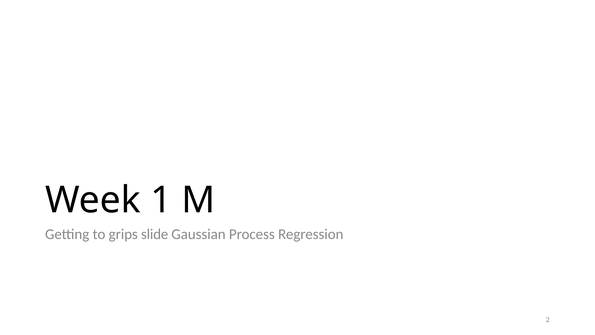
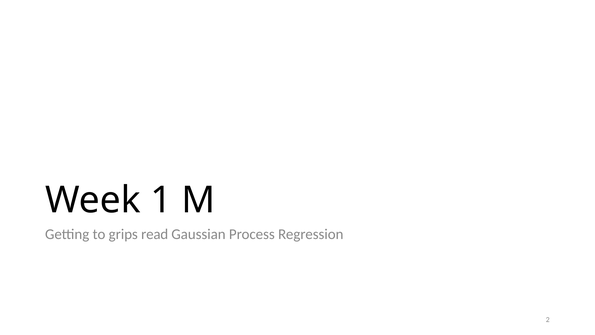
slide: slide -> read (155, 234)
